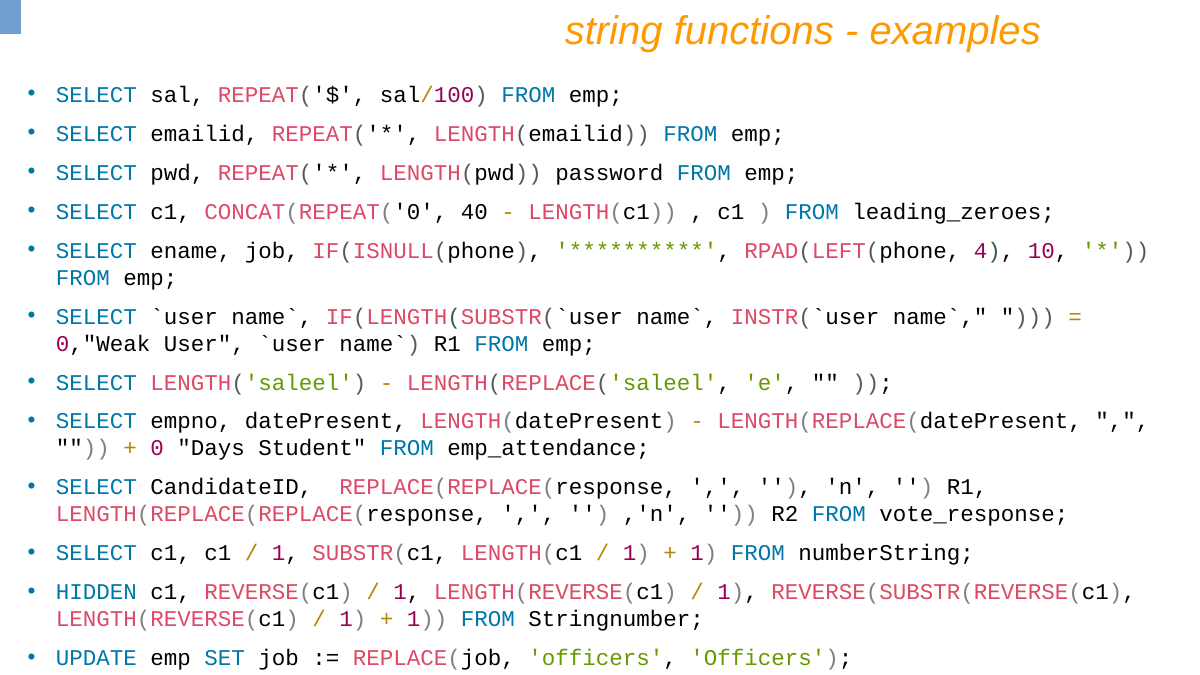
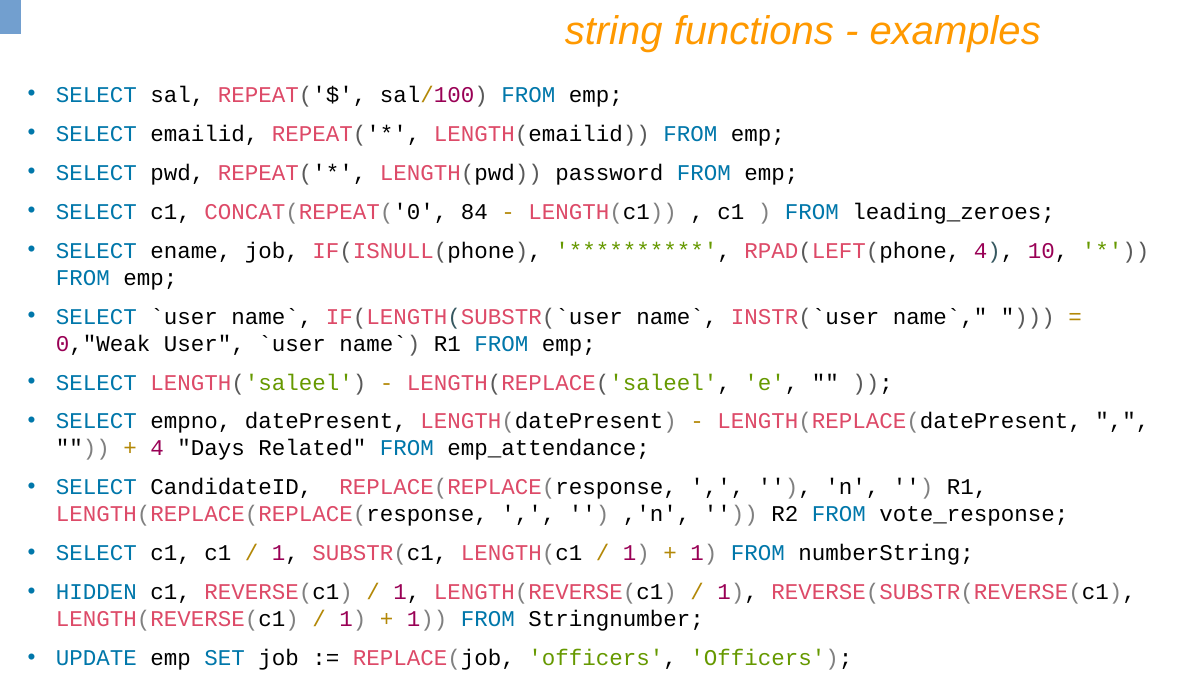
40: 40 -> 84 (474, 212)
0: 0 -> 4 (157, 449)
Student: Student -> Related (312, 449)
